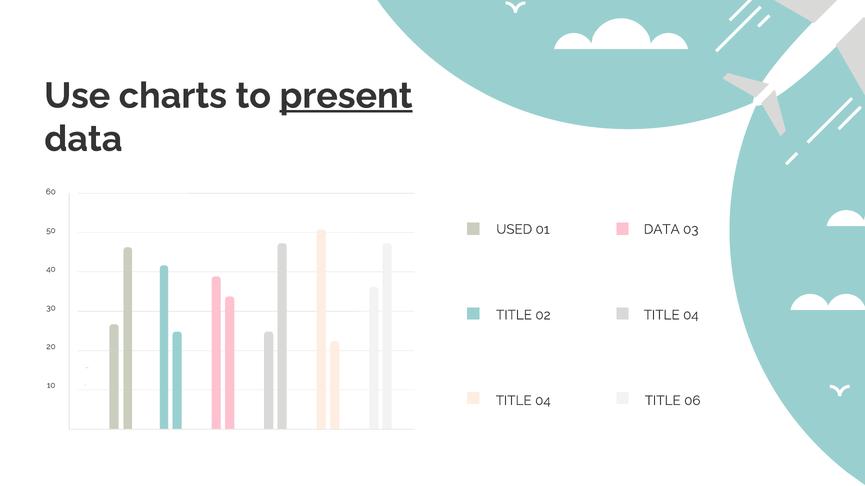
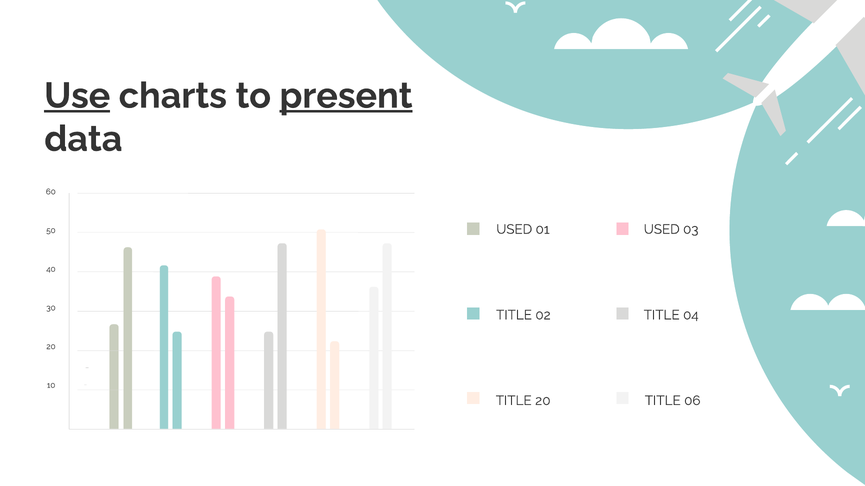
Use underline: none -> present (77, 96)
DATA: DATA -> USED (662, 230)
04: 04 -> 20 (543, 401)
